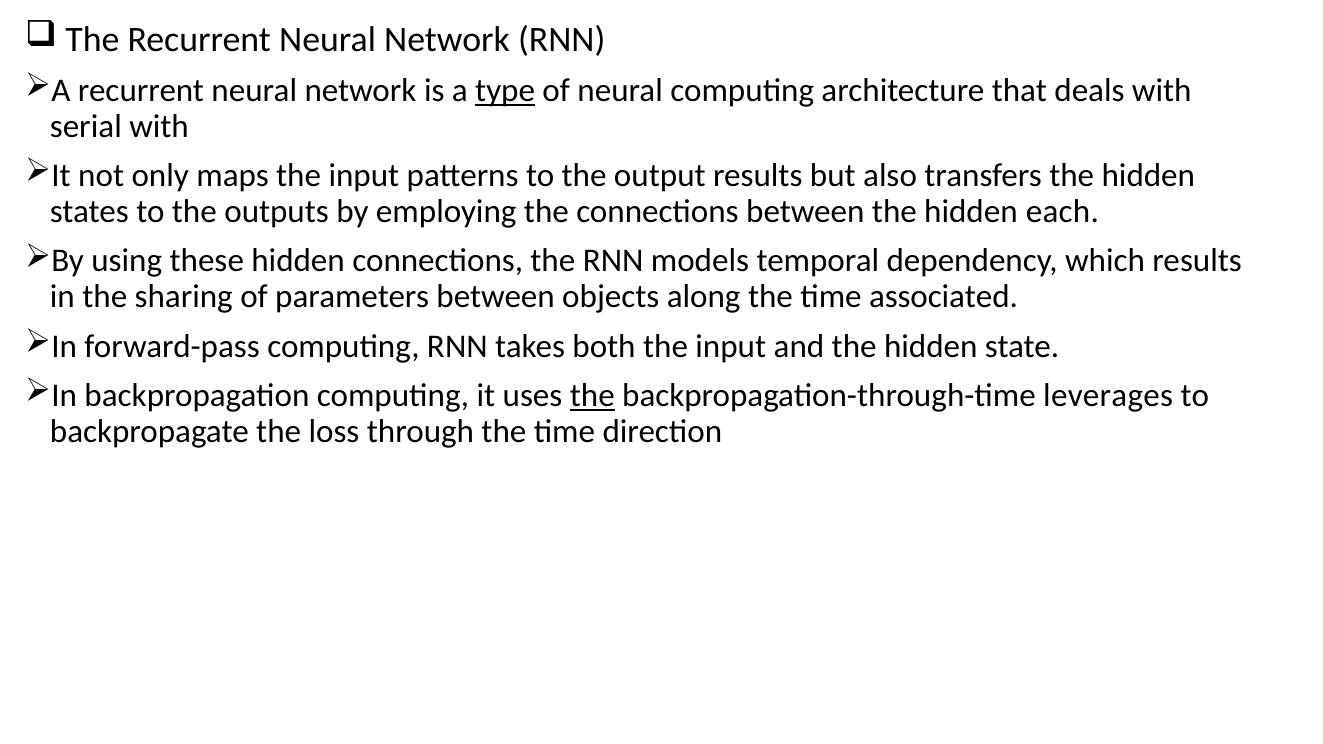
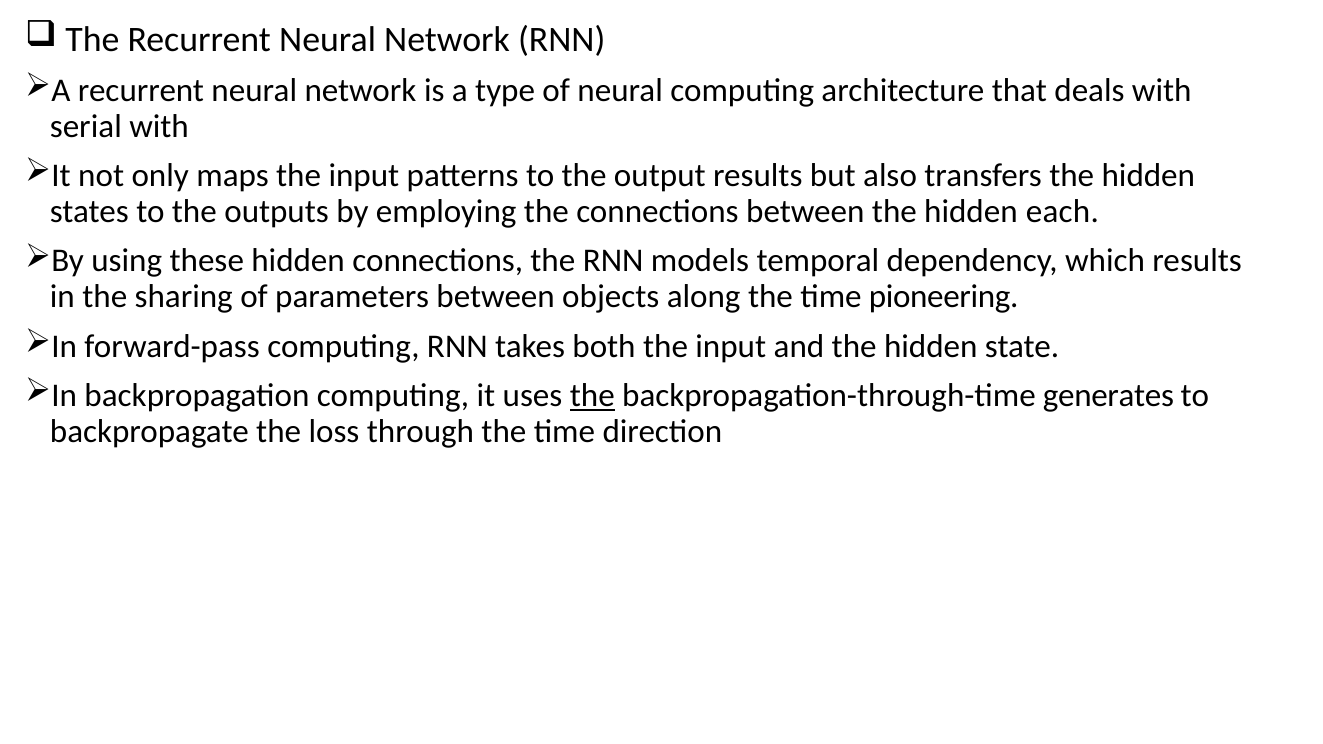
type underline: present -> none (505, 91)
associated: associated -> pioneering (944, 297)
leverages: leverages -> generates (1108, 396)
